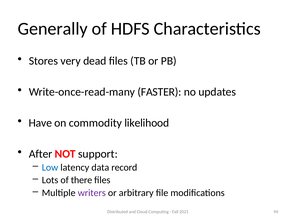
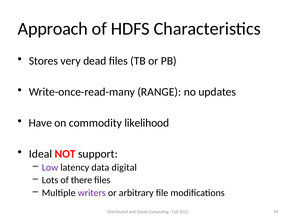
Generally: Generally -> Approach (53, 29)
FASTER: FASTER -> RANGE (159, 92)
After: After -> Ideal (40, 154)
Low colour: blue -> purple (50, 167)
record: record -> digital (124, 167)
